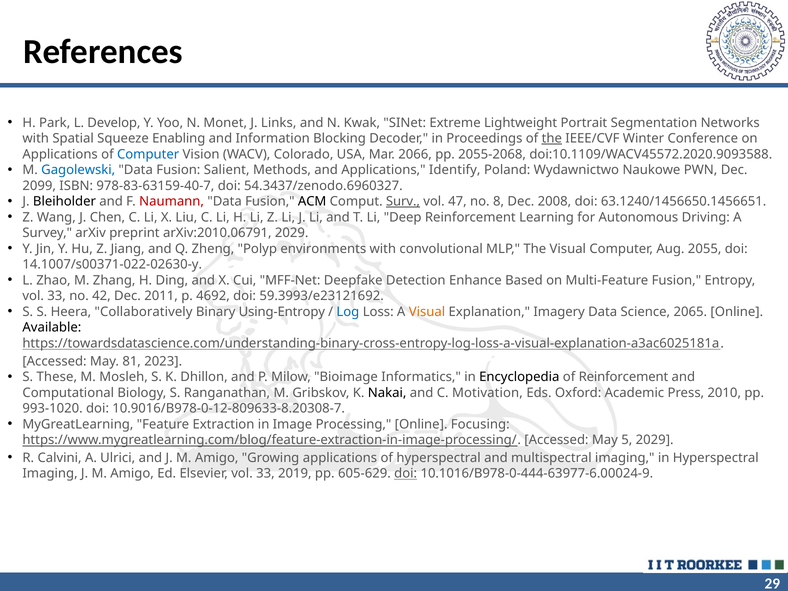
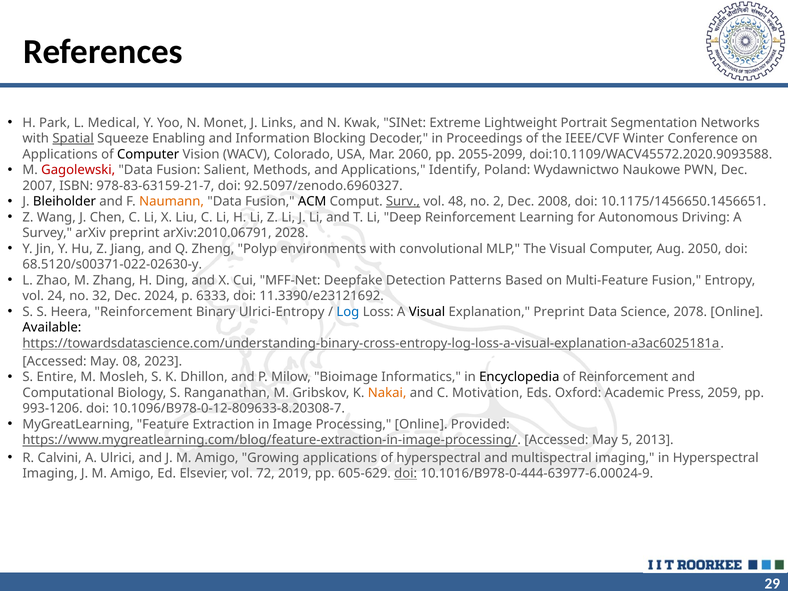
Develop: Develop -> Medical (114, 123)
Spatial underline: none -> present (73, 138)
the underline: present -> none (552, 138)
Computer colour: blue -> black (148, 154)
2066: 2066 -> 2060 (415, 154)
2055-2068: 2055-2068 -> 2055-2099 (492, 154)
Gagolewski colour: blue -> red (78, 170)
2099: 2099 -> 2007 (39, 186)
978-83-63159-40-7: 978-83-63159-40-7 -> 978-83-63159-21-7 (155, 186)
54.3437/zenodo.6960327: 54.3437/zenodo.6960327 -> 92.5097/zenodo.6960327 (323, 186)
Naumann colour: red -> orange (172, 201)
47: 47 -> 48 (457, 201)
8: 8 -> 2 (499, 201)
63.1240/1456650.1456651: 63.1240/1456650.1456651 -> 10.1175/1456650.1456651 (684, 201)
arXiv:2010.06791 2029: 2029 -> 2028 (292, 233)
2055: 2055 -> 2050 (705, 249)
14.1007/s00371-022-02630-y: 14.1007/s00371-022-02630-y -> 68.5120/s00371-022-02630-y (112, 265)
Enhance: Enhance -> Patterns (475, 280)
33: 33 -> 24 (57, 296)
42: 42 -> 32 (101, 296)
2011: 2011 -> 2024 (161, 296)
4692: 4692 -> 6333 (213, 296)
59.3993/e23121692: 59.3993/e23121692 -> 11.3390/e23121692 (322, 296)
Heera Collaboratively: Collaboratively -> Reinforcement (144, 312)
Using-Entropy: Using-Entropy -> Ulrici-Entropy (282, 312)
Visual colour: orange -> black (427, 312)
Explanation Imagery: Imagery -> Preprint (559, 312)
2065: 2065 -> 2078 (690, 312)
81: 81 -> 08 (132, 361)
These: These -> Entire (57, 377)
Nakai colour: black -> orange (387, 393)
2010: 2010 -> 2059 (724, 393)
993-1020: 993-1020 -> 993-1206 (53, 408)
10.9016/B978-0-12-809633-8.20308-7: 10.9016/B978-0-12-809633-8.20308-7 -> 10.1096/B978-0-12-809633-8.20308-7 (229, 408)
Focusing: Focusing -> Provided (480, 424)
5 2029: 2029 -> 2013 (655, 440)
Elsevier vol 33: 33 -> 72 (265, 474)
